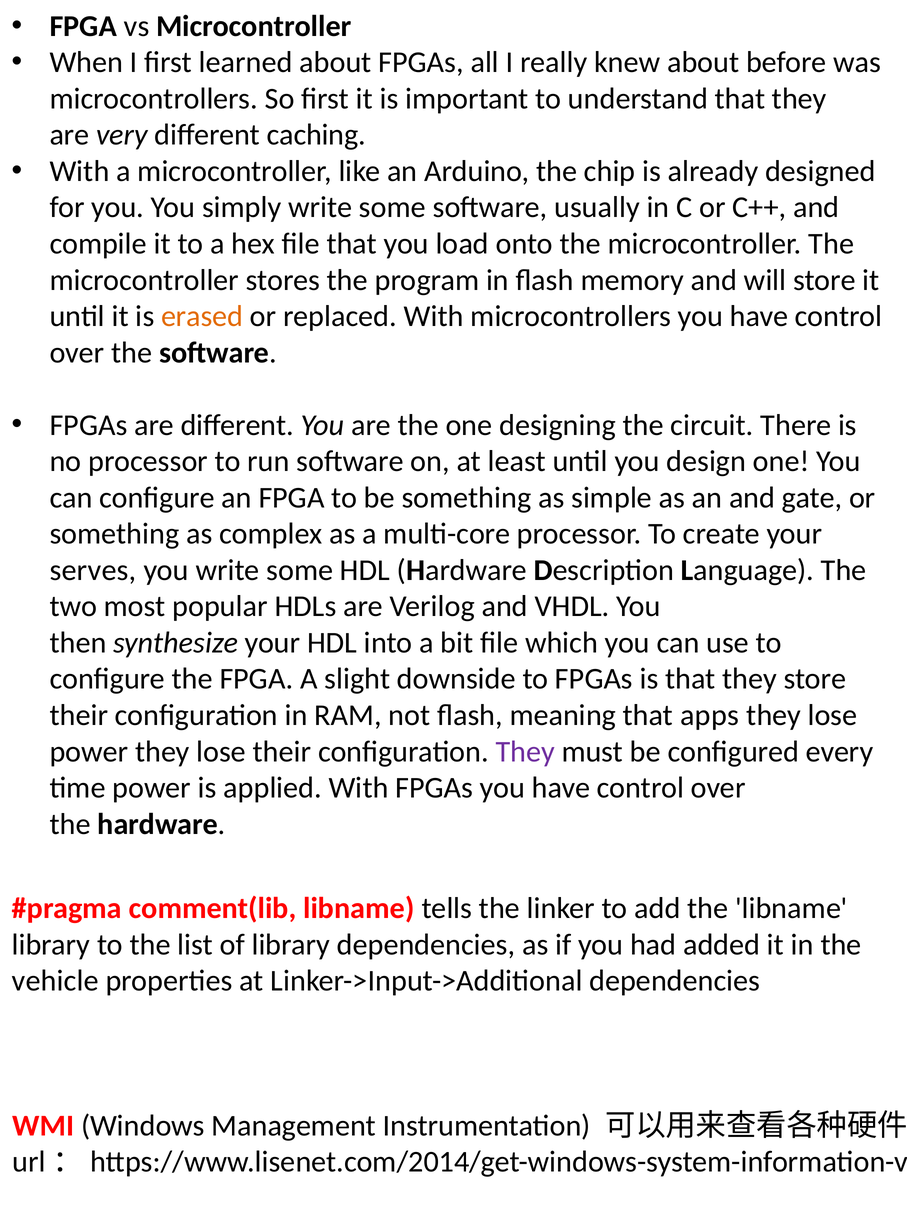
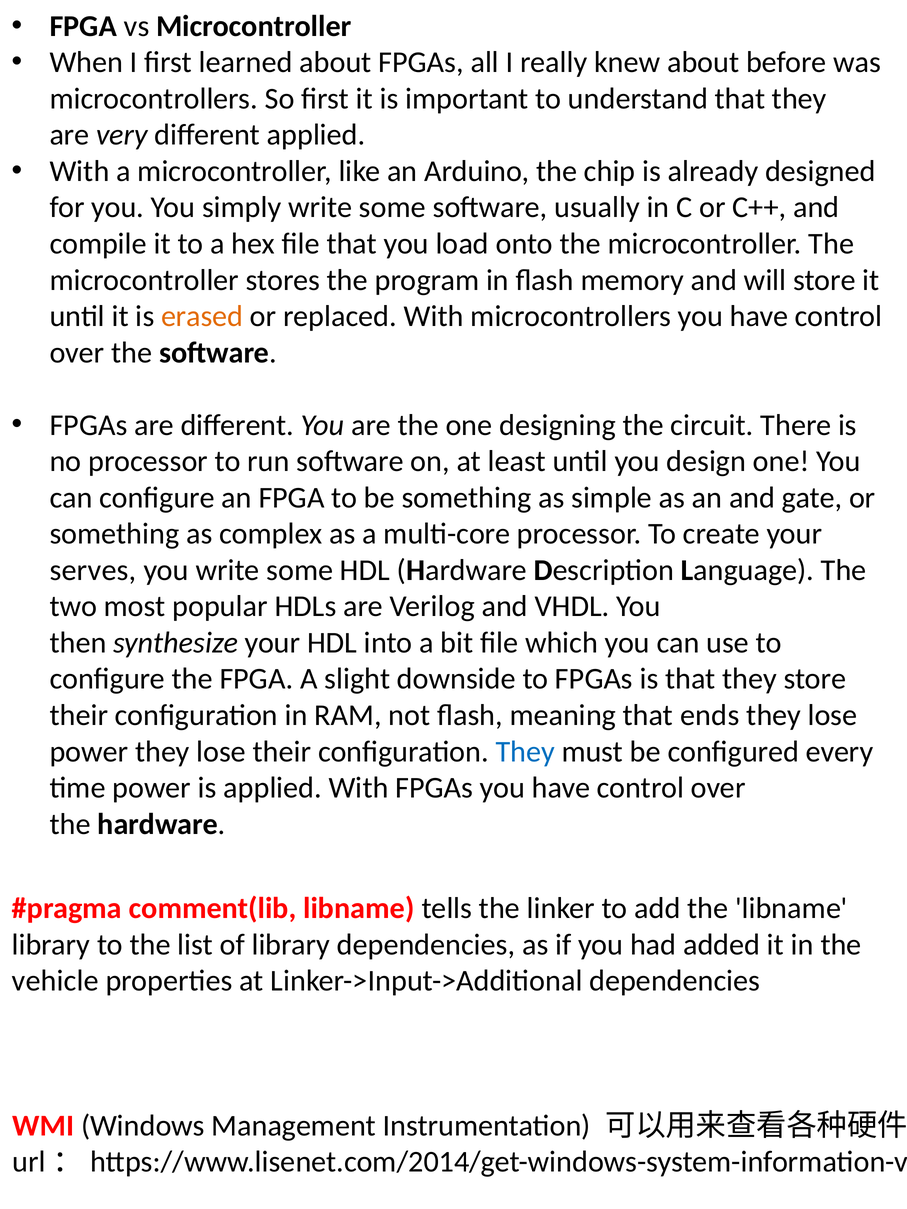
different caching: caching -> applied (316, 135)
apps: apps -> ends (710, 715)
They colour: purple -> blue (525, 752)
